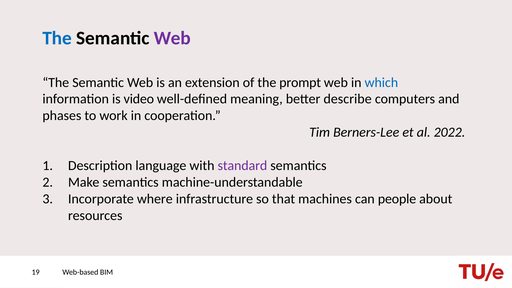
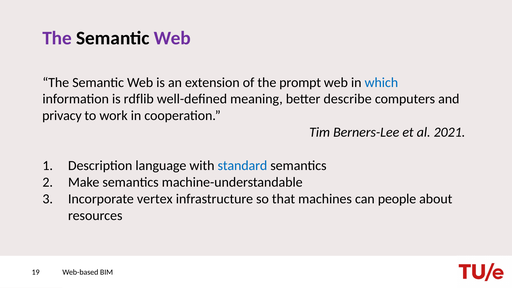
The colour: blue -> purple (57, 38)
video: video -> rdflib (139, 99)
phases: phases -> privacy (62, 116)
2022: 2022 -> 2021 (449, 132)
standard colour: purple -> blue (242, 166)
where: where -> vertex (155, 199)
